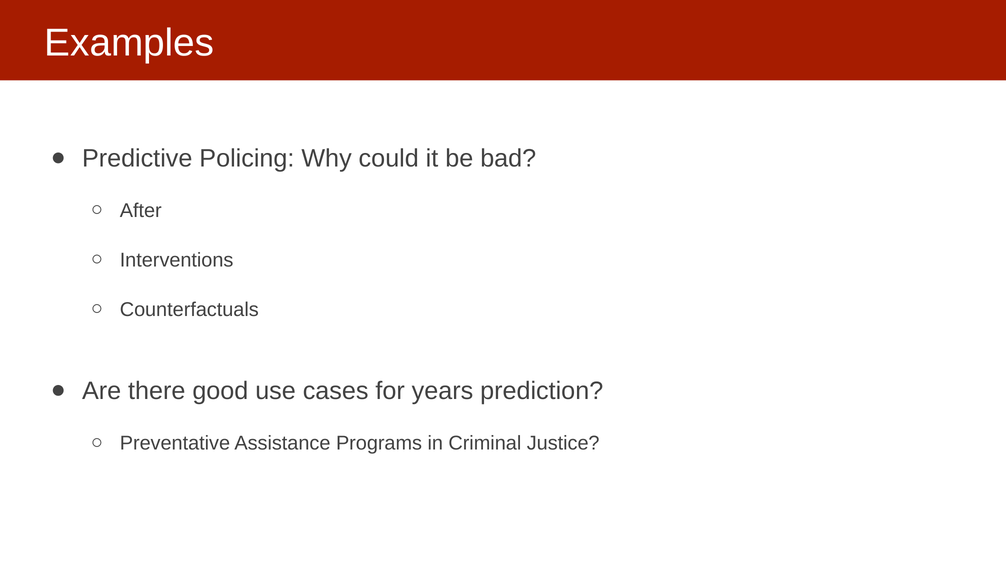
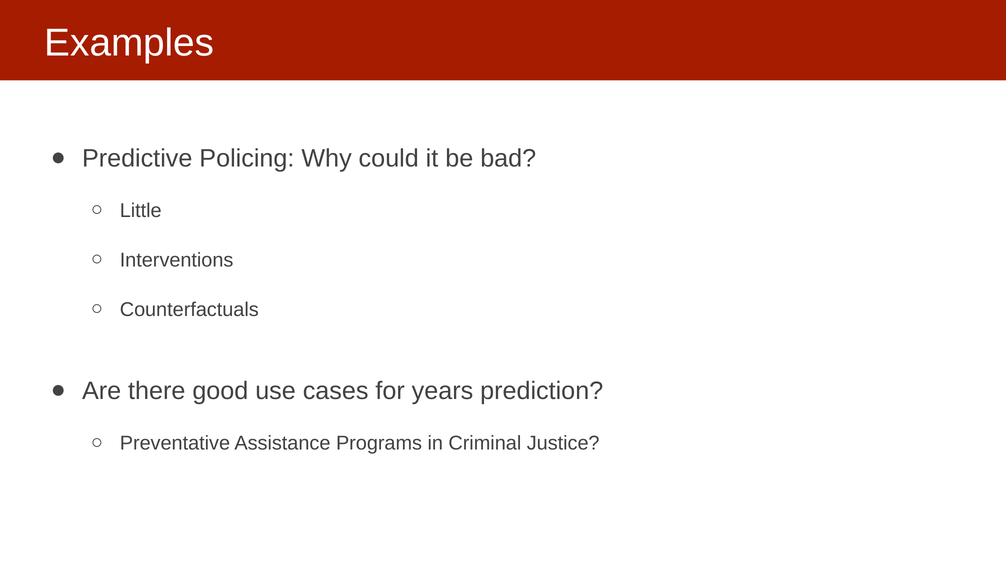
After: After -> Little (141, 210)
